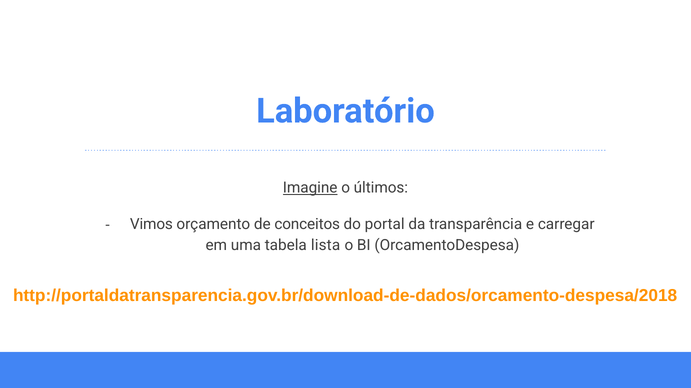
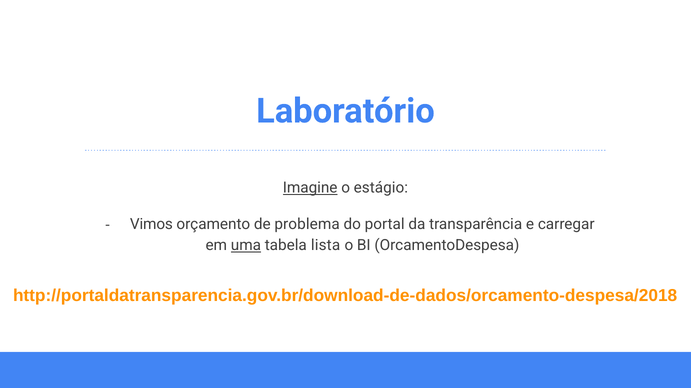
últimos: últimos -> estágio (381, 188)
conceitos: conceitos -> problema (307, 225)
uma underline: none -> present (246, 246)
